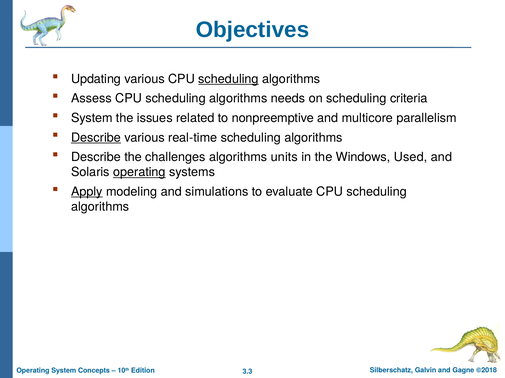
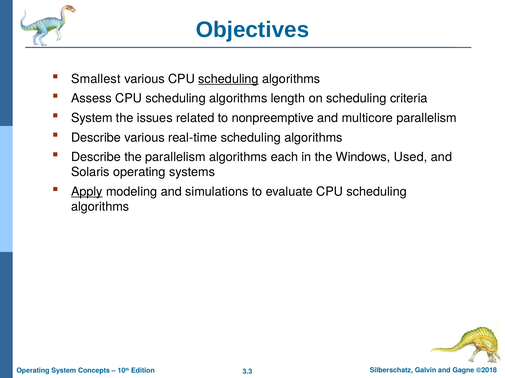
Updating: Updating -> Smallest (96, 79)
needs: needs -> length (288, 99)
Describe underline: present -> none (96, 138)
the challenges: challenges -> parallelism (175, 157)
units: units -> each (284, 157)
operating underline: present -> none (139, 173)
